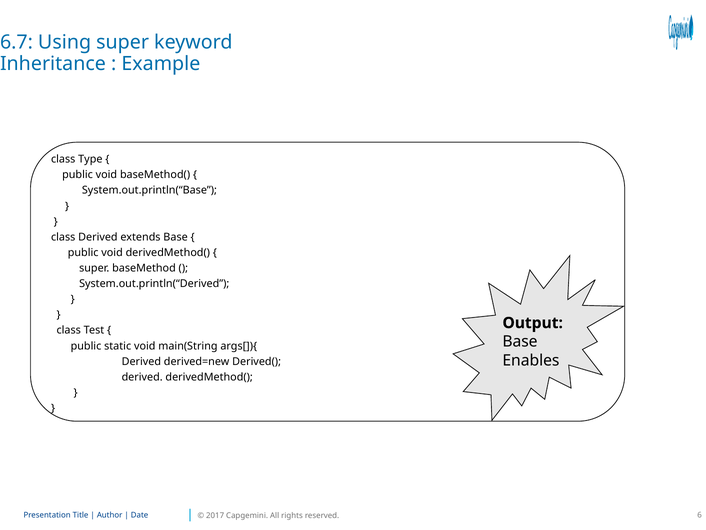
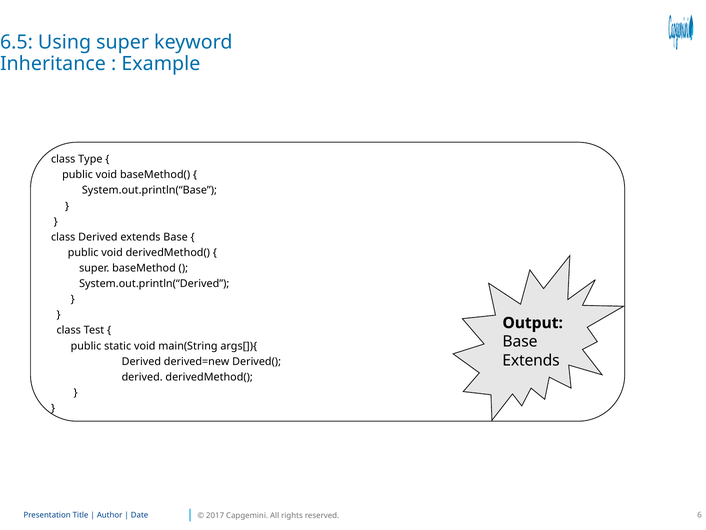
6.7: 6.7 -> 6.5 (16, 42)
Enables: Enables -> Extends (531, 360)
